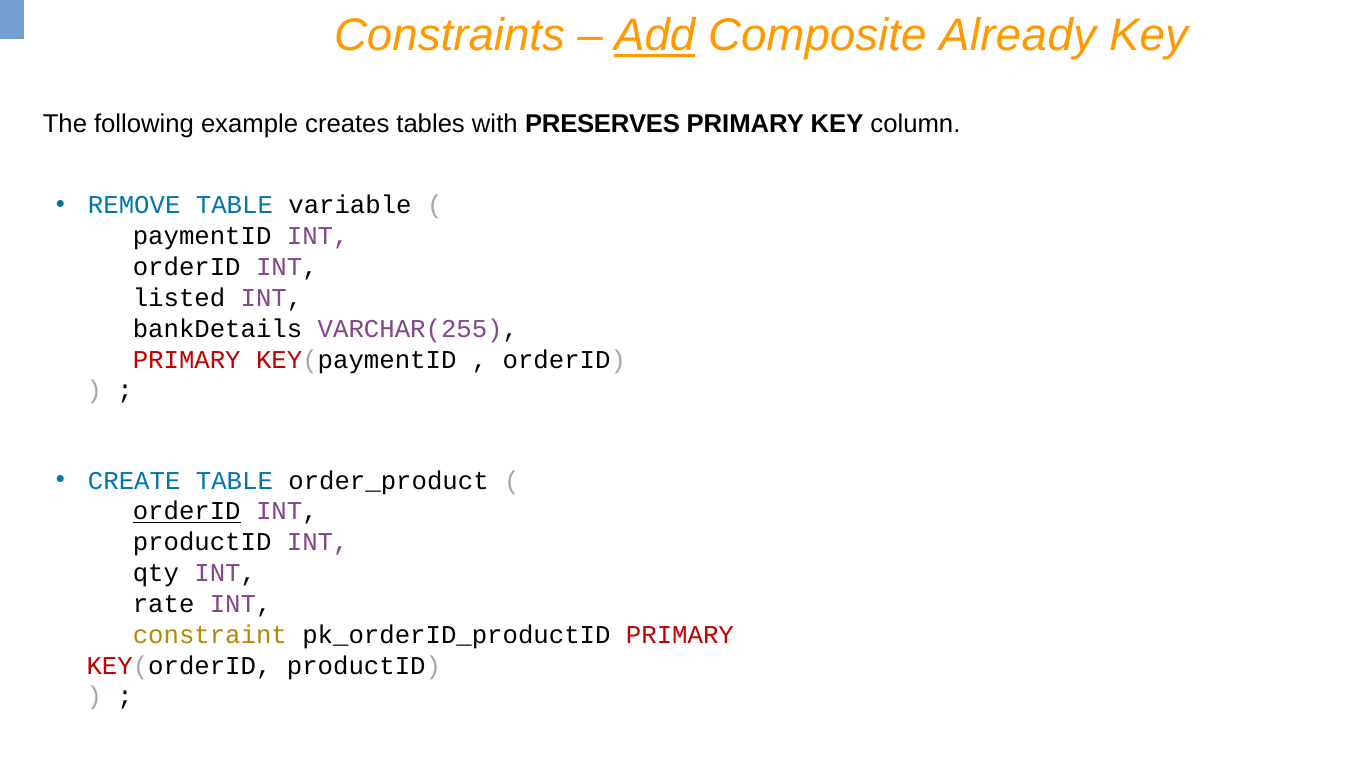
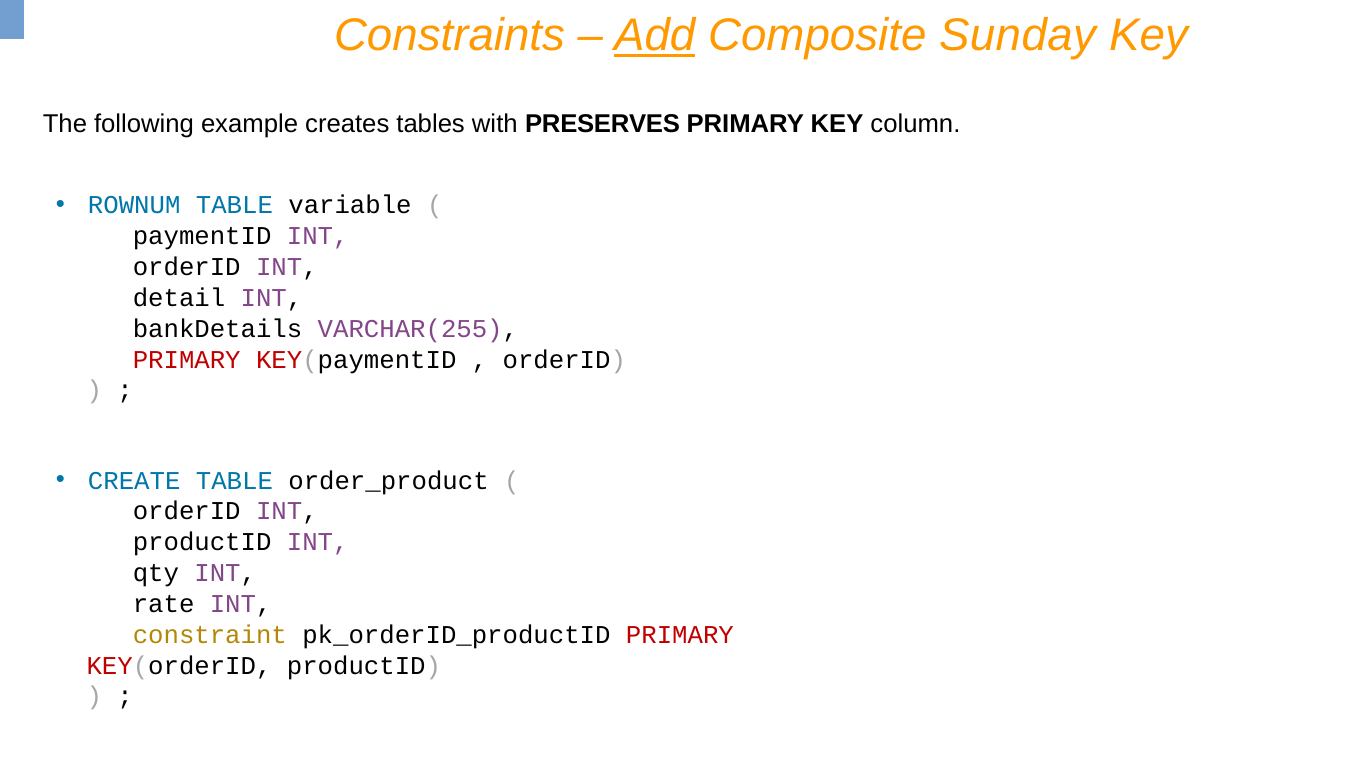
Already: Already -> Sunday (1018, 36)
REMOVE: REMOVE -> ROWNUM (134, 205)
listed: listed -> detail (179, 298)
orderID underline: present -> none (187, 511)
